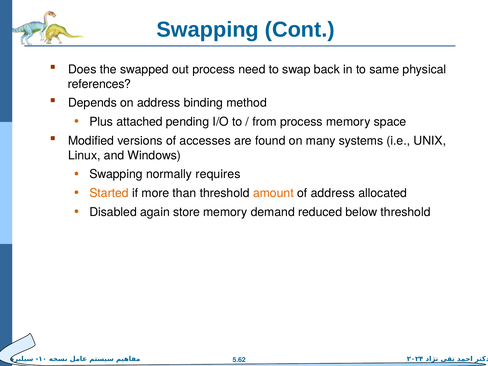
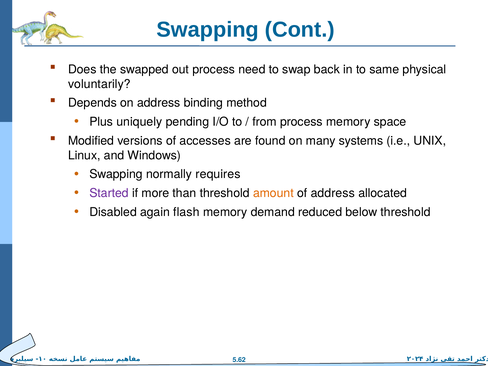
references: references -> voluntarily (99, 84)
attached: attached -> uniquely (139, 122)
Started colour: orange -> purple (109, 193)
store: store -> flash (186, 212)
